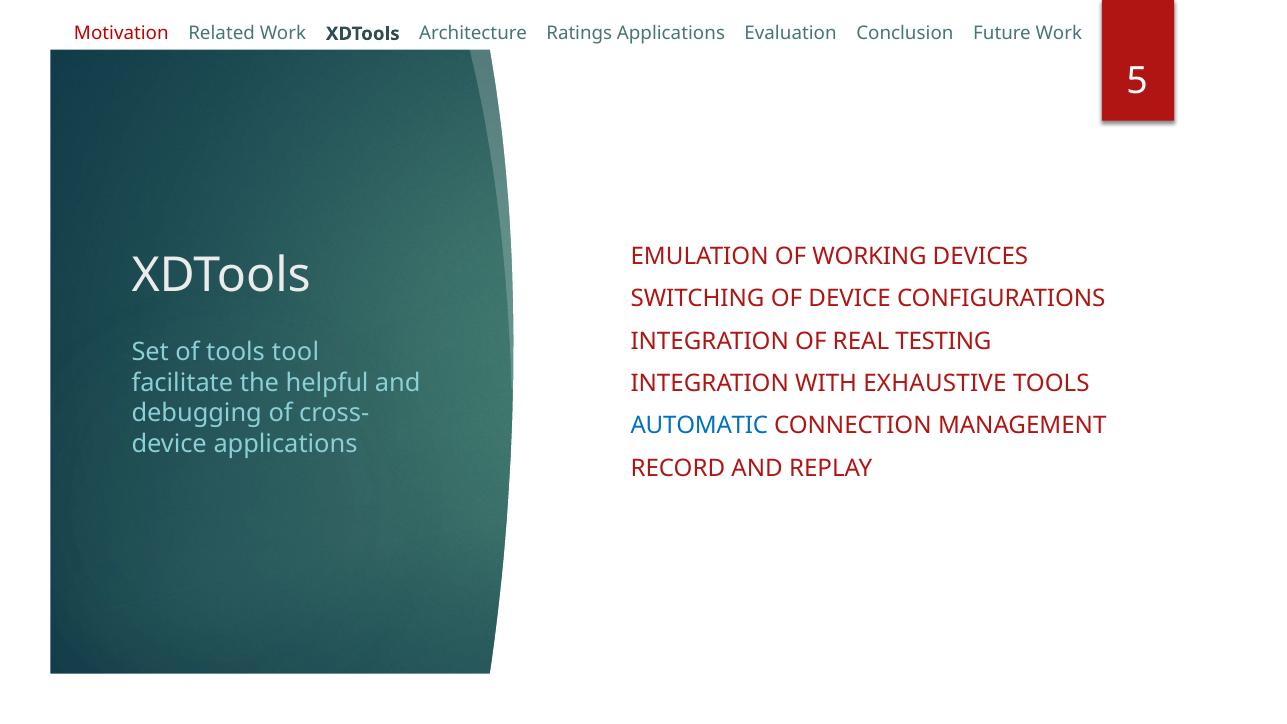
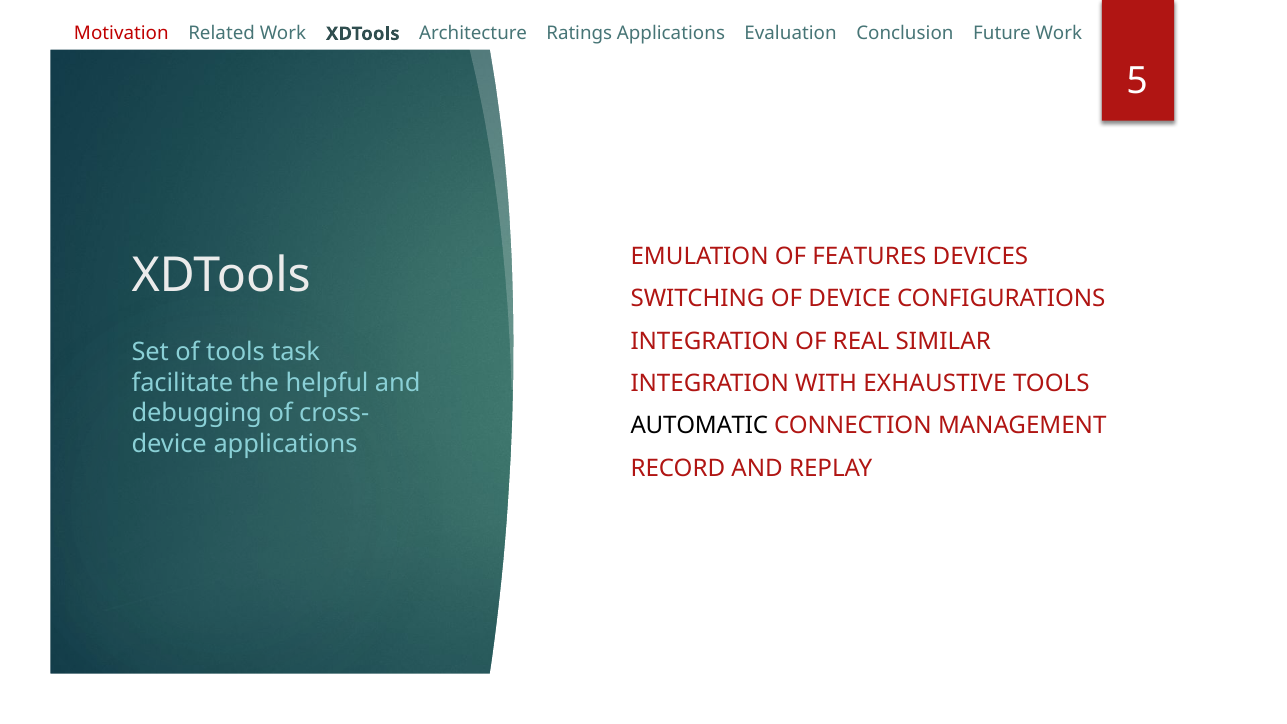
WORKING: WORKING -> FEATURES (869, 256)
TESTING: TESTING -> SIMILAR (943, 341)
tool: tool -> task (296, 352)
AUTOMATIC colour: blue -> black (699, 426)
